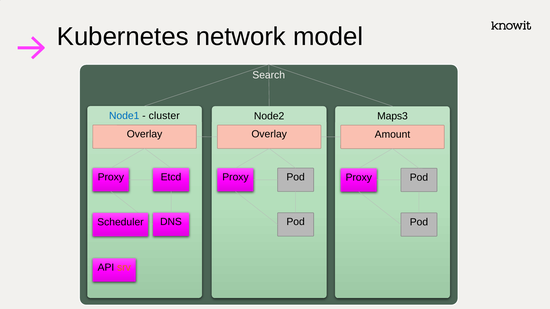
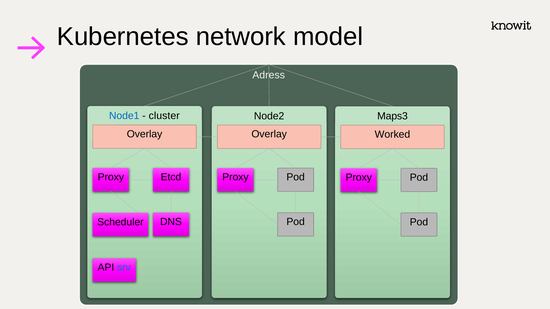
Search: Search -> Adress (269, 75)
Amount: Amount -> Worked (392, 134)
srv colour: orange -> blue (124, 268)
